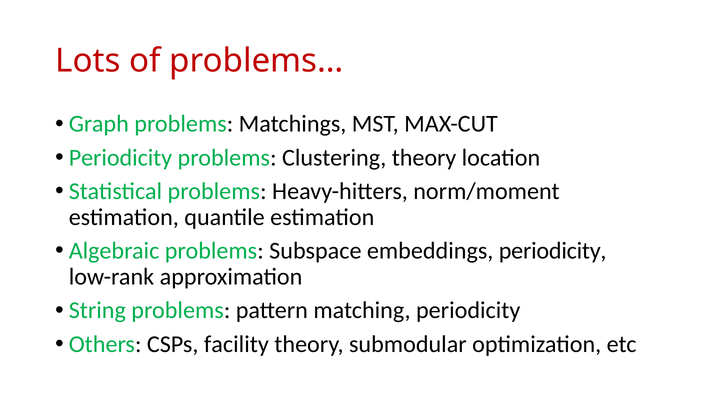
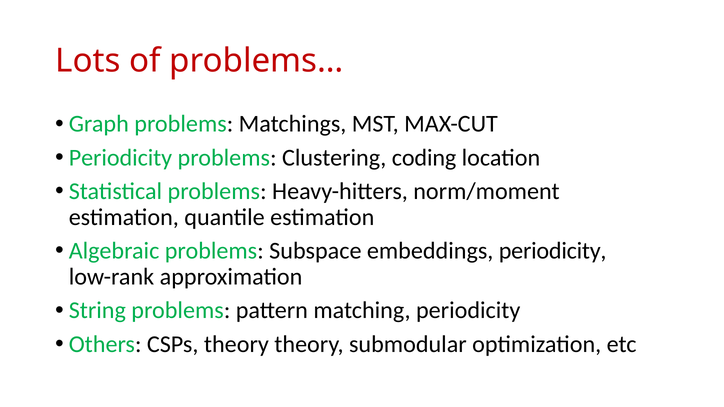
Clustering theory: theory -> coding (424, 158)
CSPs facility: facility -> theory (236, 344)
